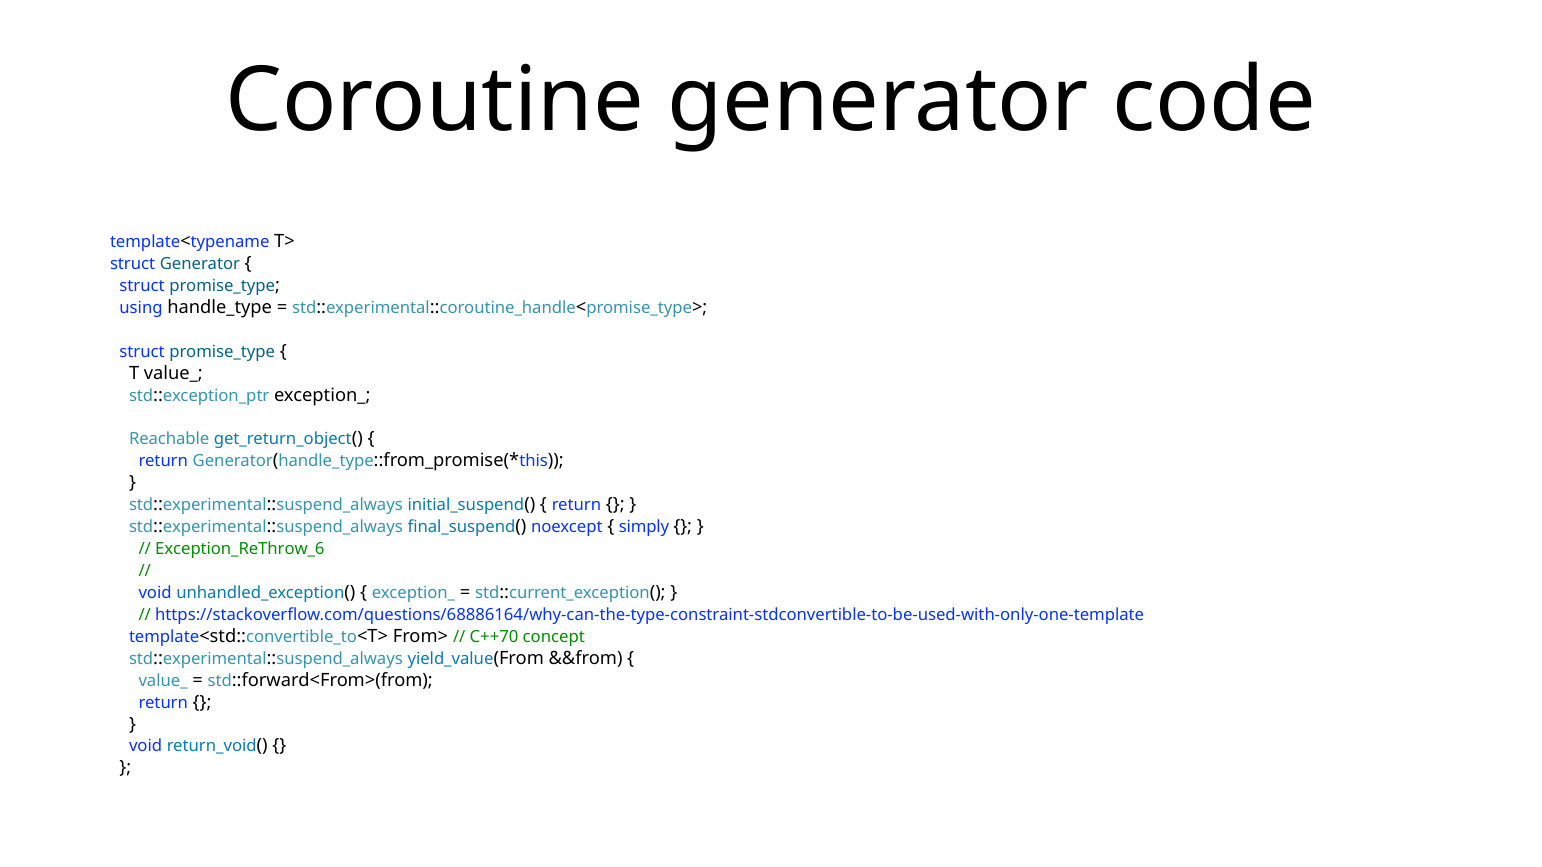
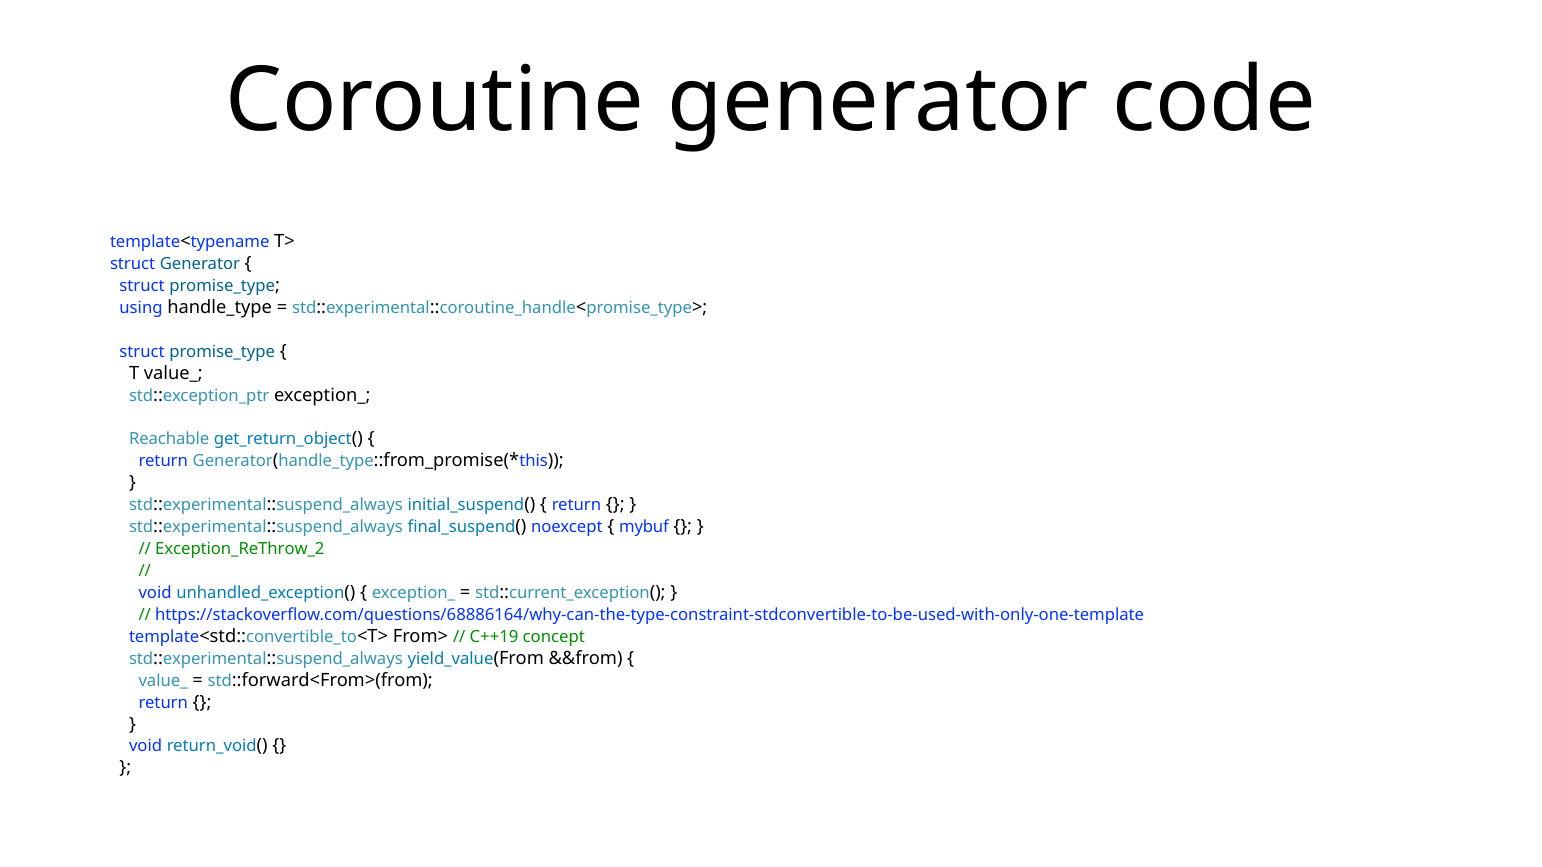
simply: simply -> mybuf (644, 527)
Exception_ReThrow_6: Exception_ReThrow_6 -> Exception_ReThrow_2 (240, 549)
C++70: C++70 -> C++19 (494, 637)
